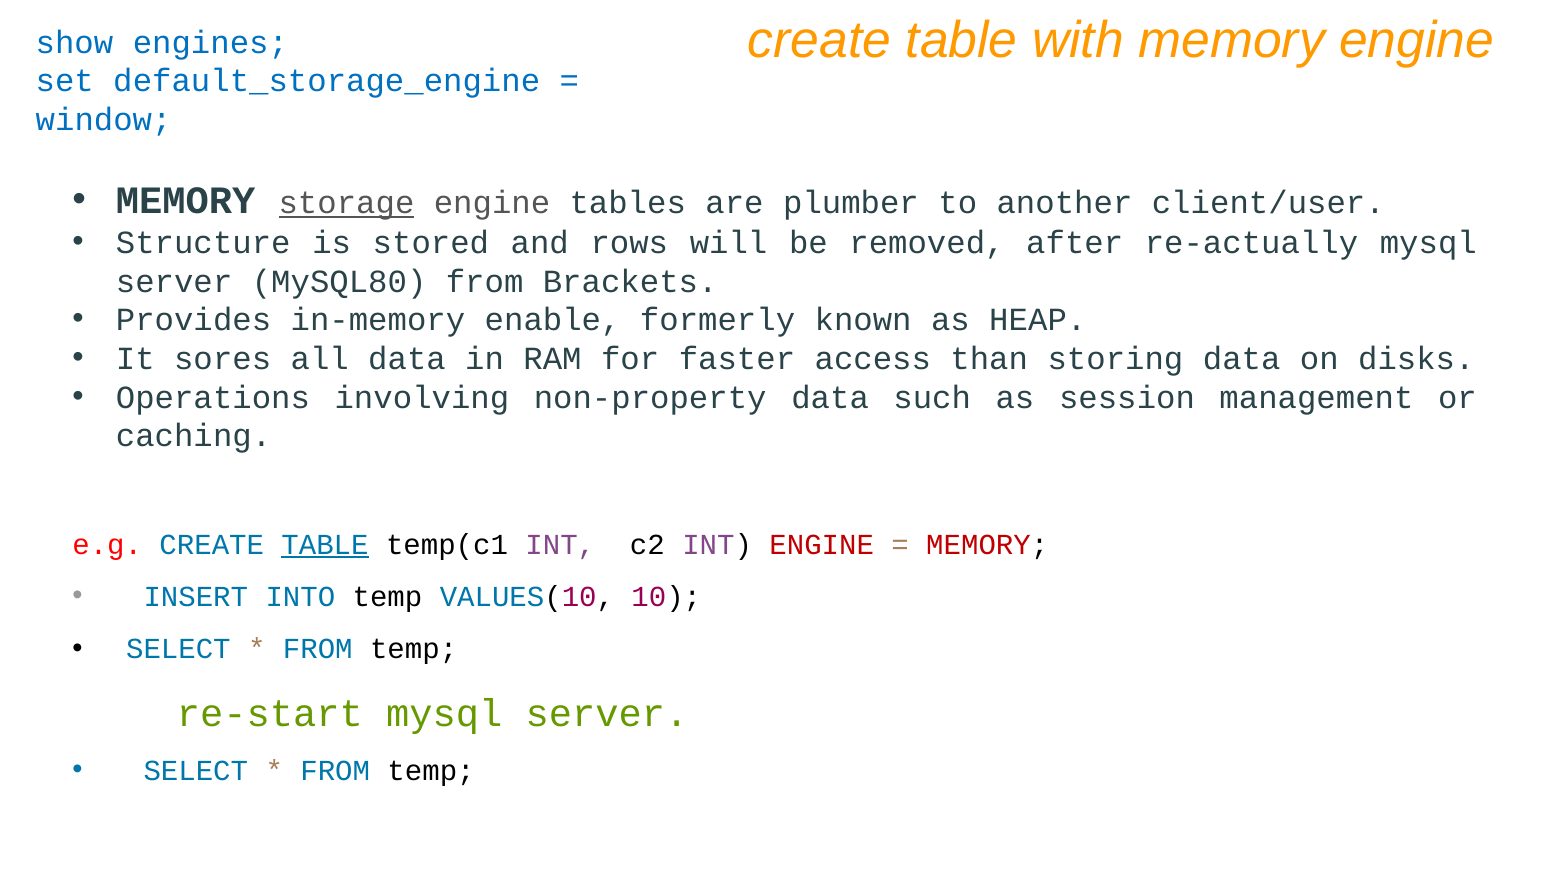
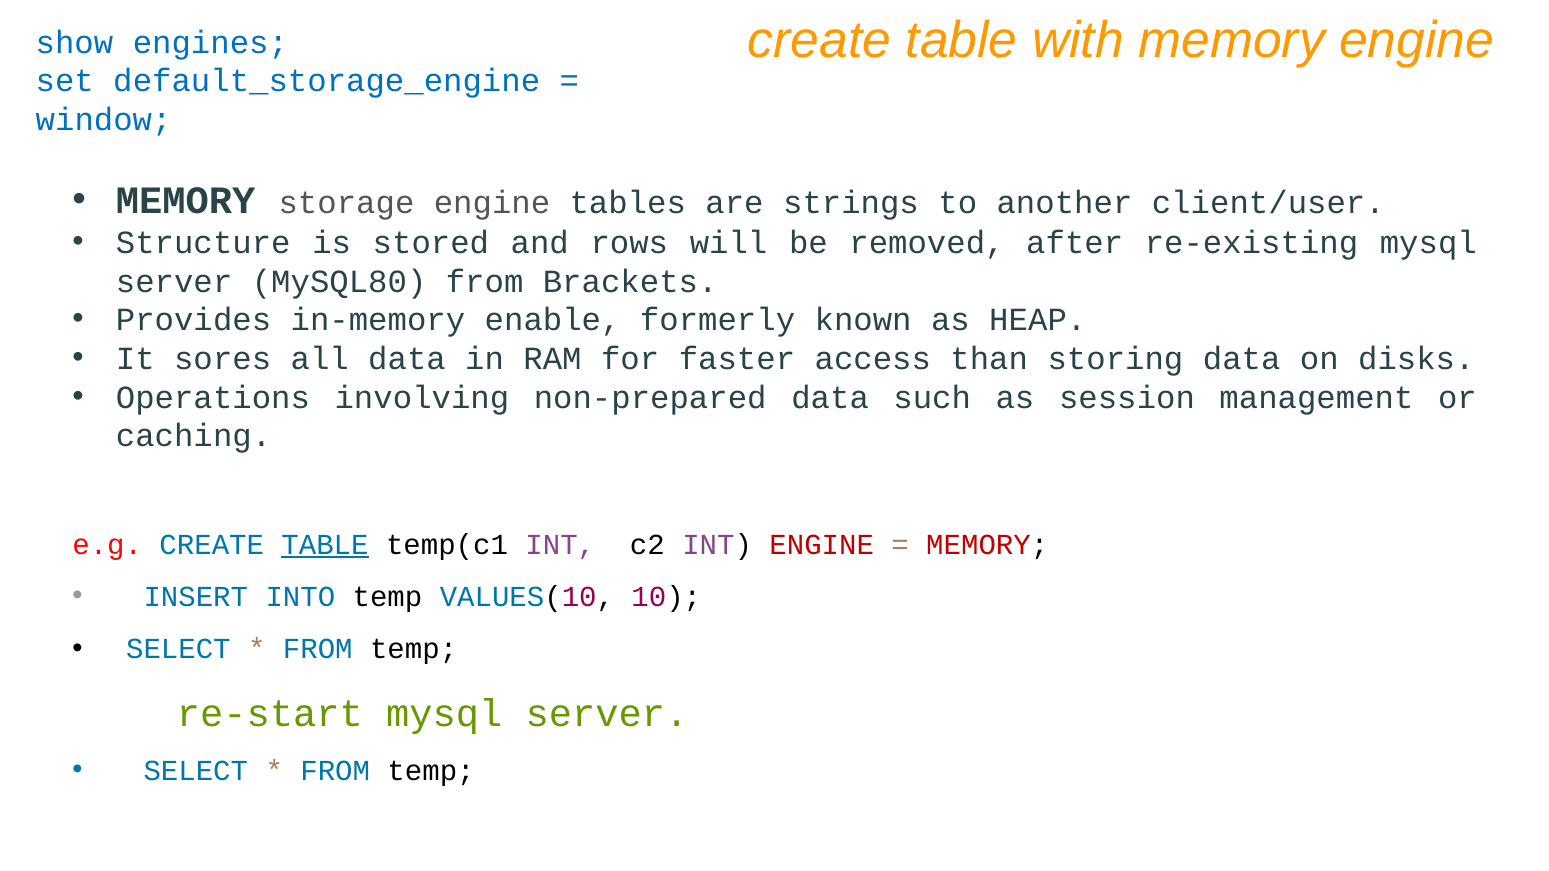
storage underline: present -> none (346, 203)
plumber: plumber -> strings (851, 203)
re-actually: re-actually -> re-existing (1252, 243)
non-property: non-property -> non-prepared (650, 398)
